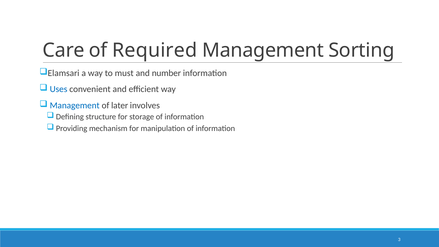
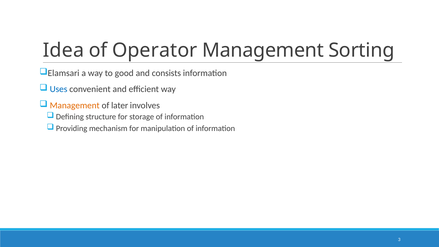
Care: Care -> Idea (64, 50)
Required: Required -> Operator (155, 50)
must: must -> good (124, 73)
number: number -> consists (166, 73)
Management colour: blue -> orange (75, 106)
